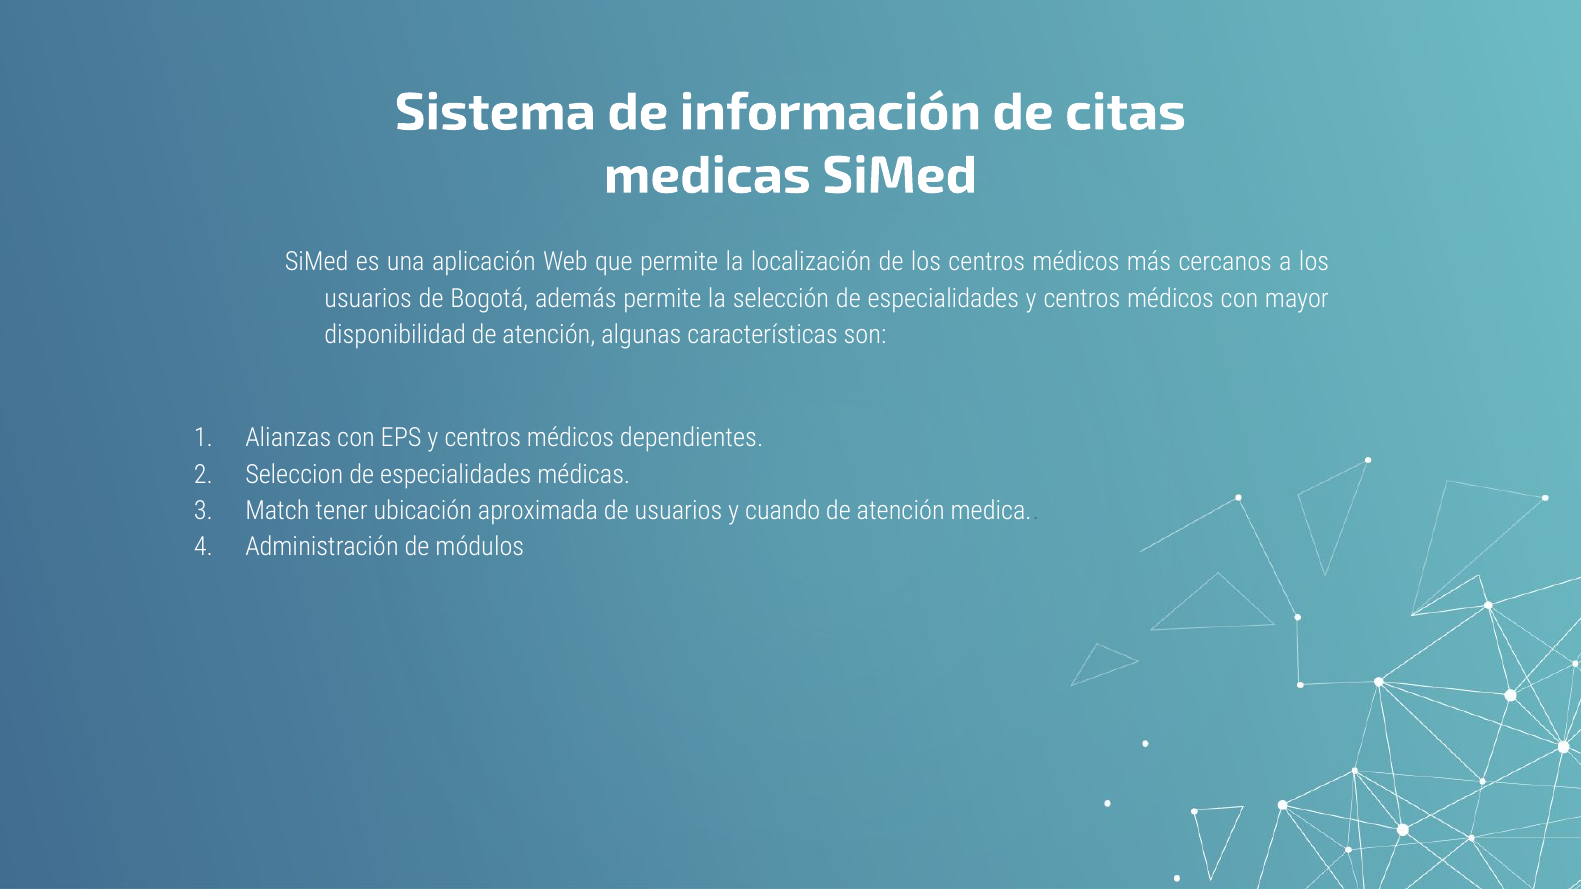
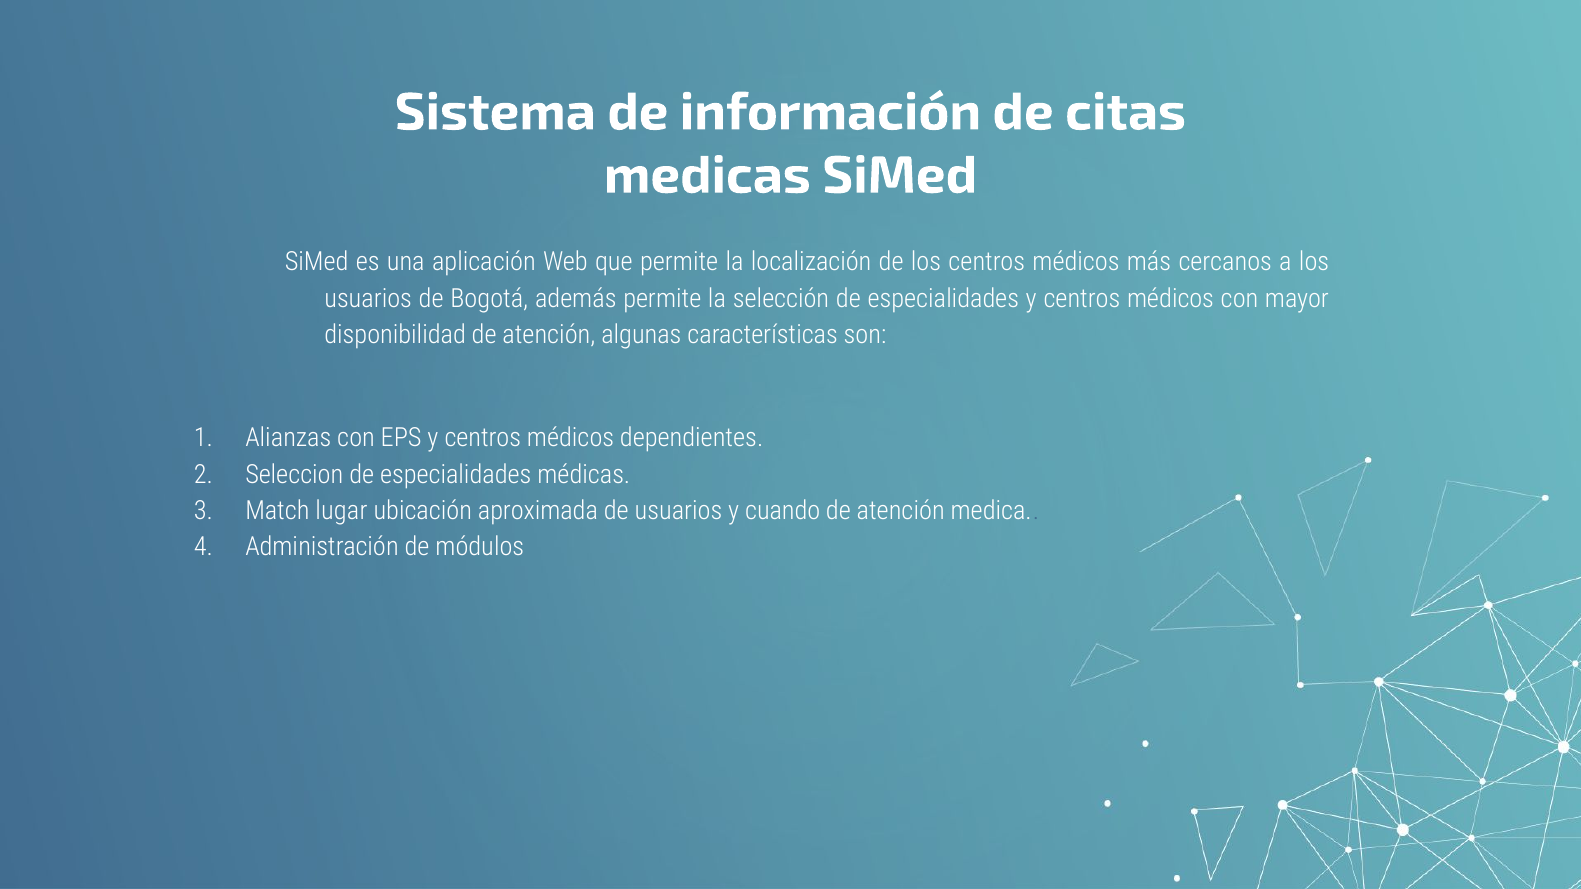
tener: tener -> lugar (341, 511)
